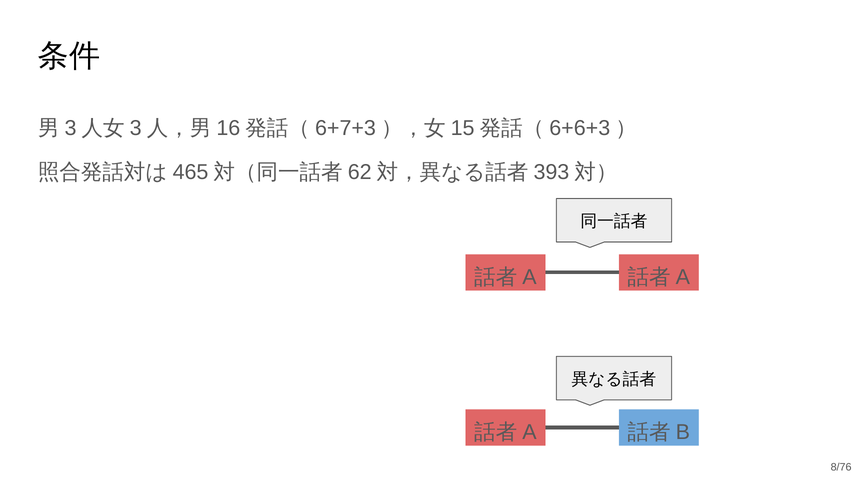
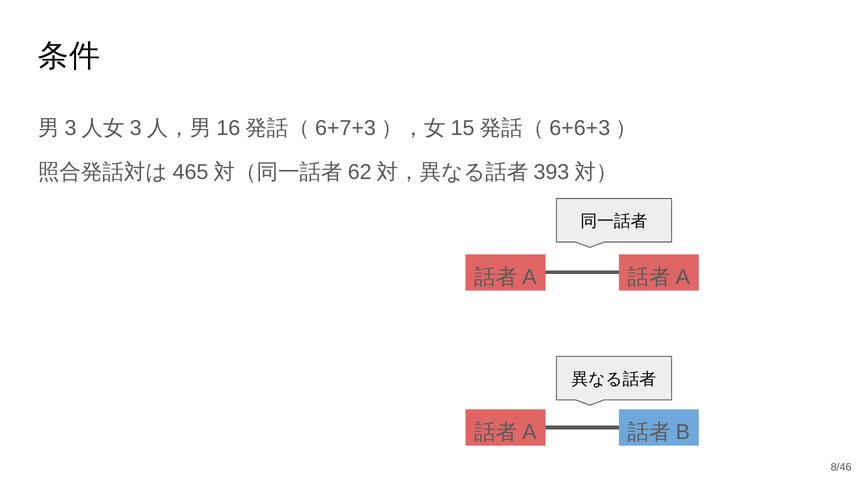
8/76: 8/76 -> 8/46 (841, 467)
